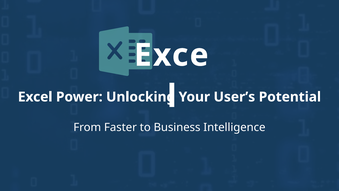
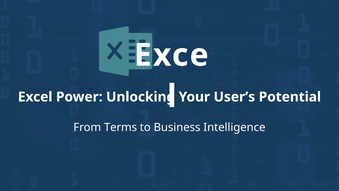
Faster: Faster -> Terms (121, 127)
